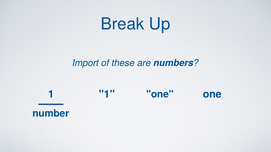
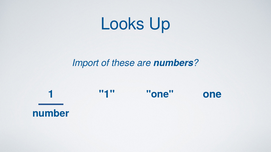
Break: Break -> Looks (123, 24)
